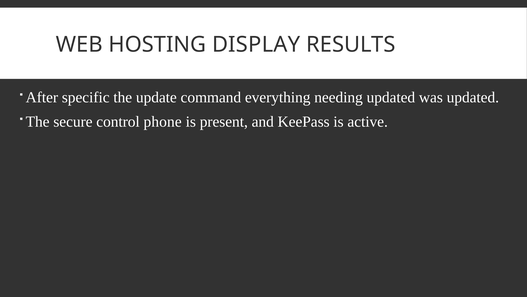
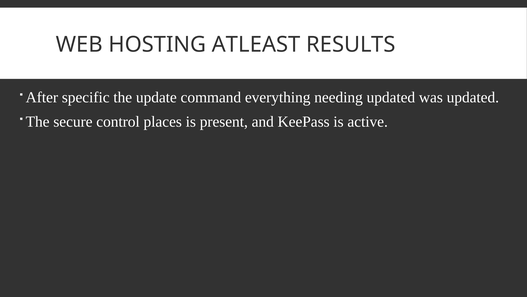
DISPLAY: DISPLAY -> ATLEAST (256, 44)
phone: phone -> places (163, 121)
